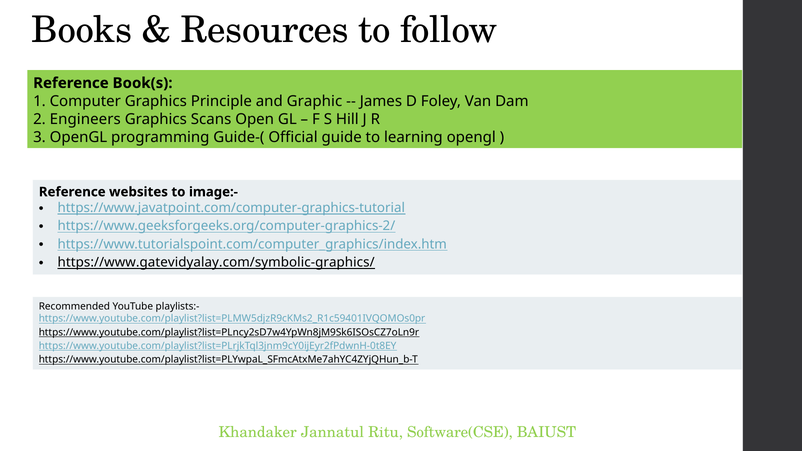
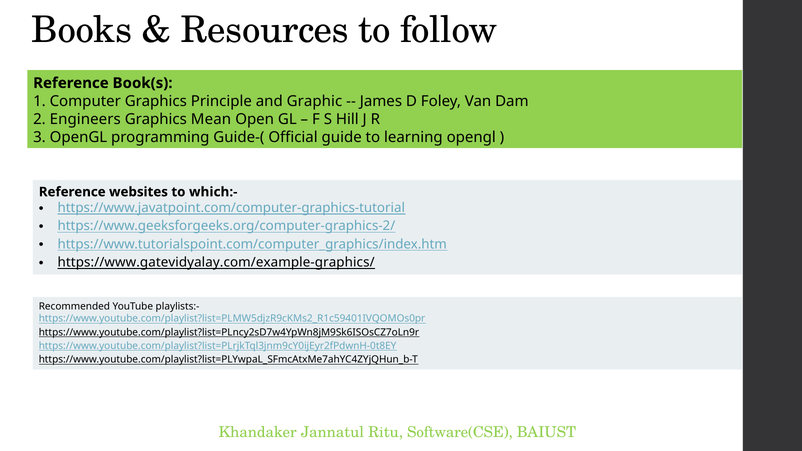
Scans: Scans -> Mean (211, 119)
image:-: image:- -> which:- (213, 192)
https://www.gatevidyalay.com/symbolic-graphics/: https://www.gatevidyalay.com/symbolic-graphics/ -> https://www.gatevidyalay.com/example-graphics/ (216, 262)
